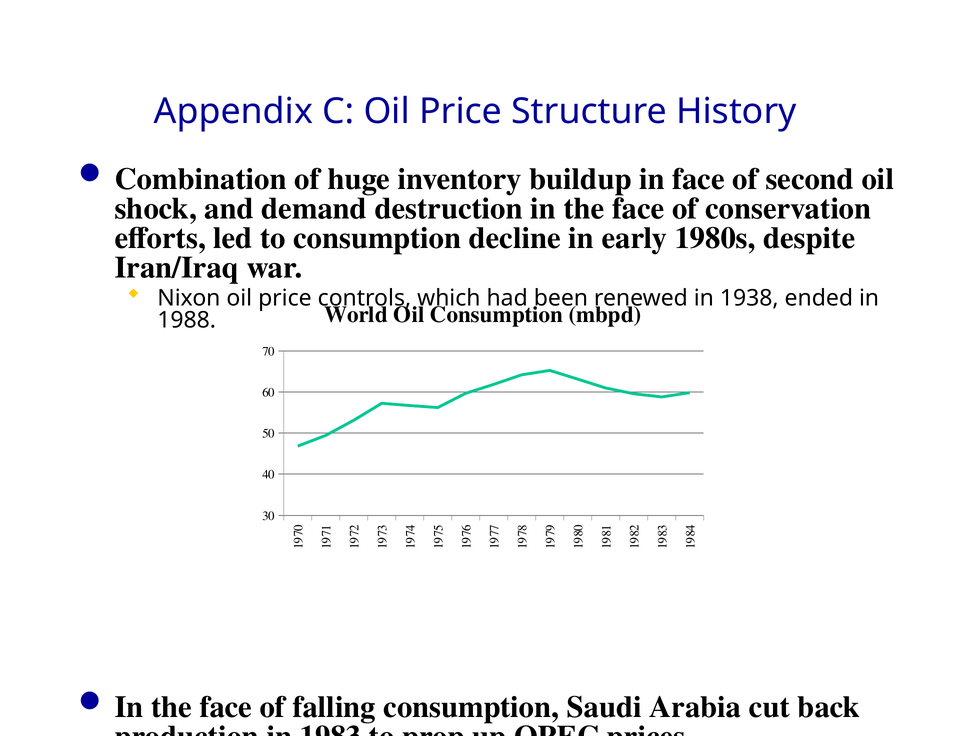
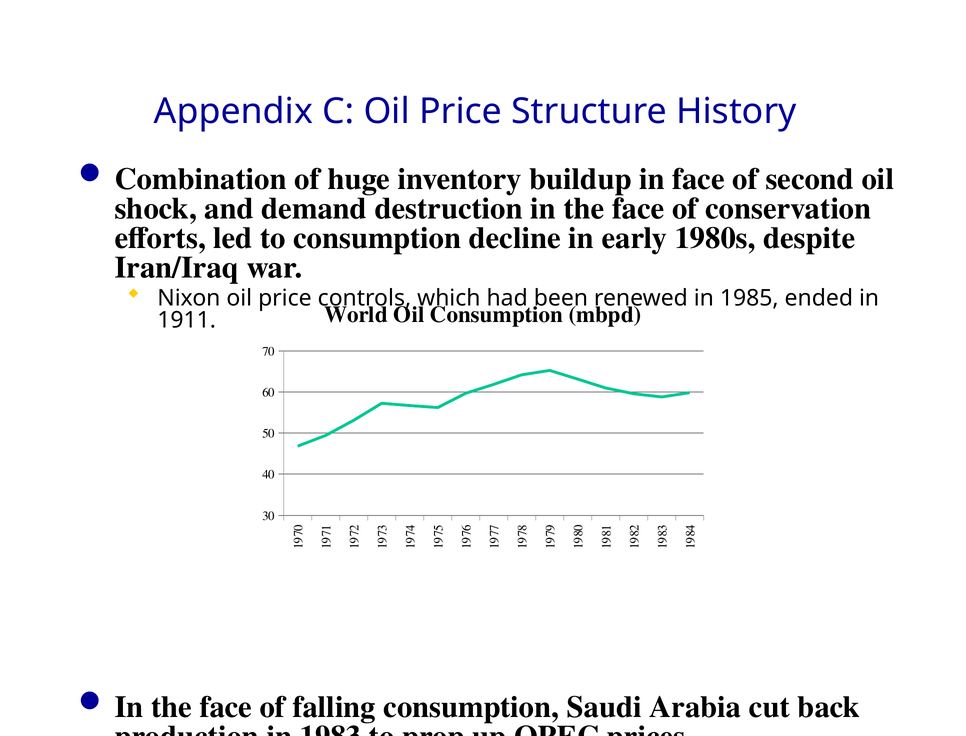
renewed in 1938: 1938 -> 1985 (749, 298)
1988: 1988 -> 1911 (187, 320)
